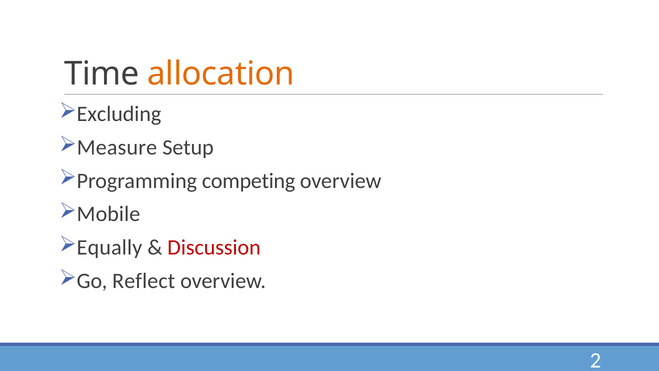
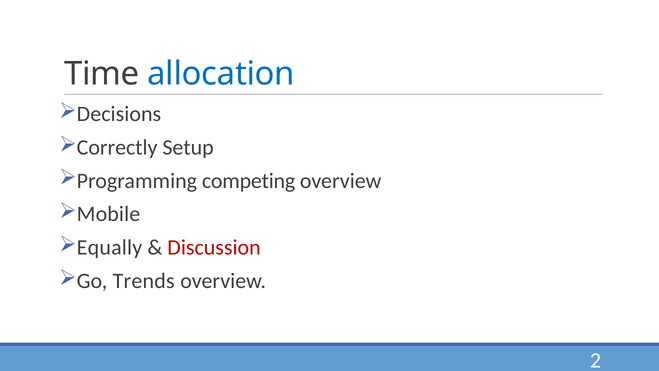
allocation colour: orange -> blue (221, 74)
Excluding: Excluding -> Decisions (119, 114)
Measure: Measure -> Correctly (117, 147)
Reflect: Reflect -> Trends (144, 281)
